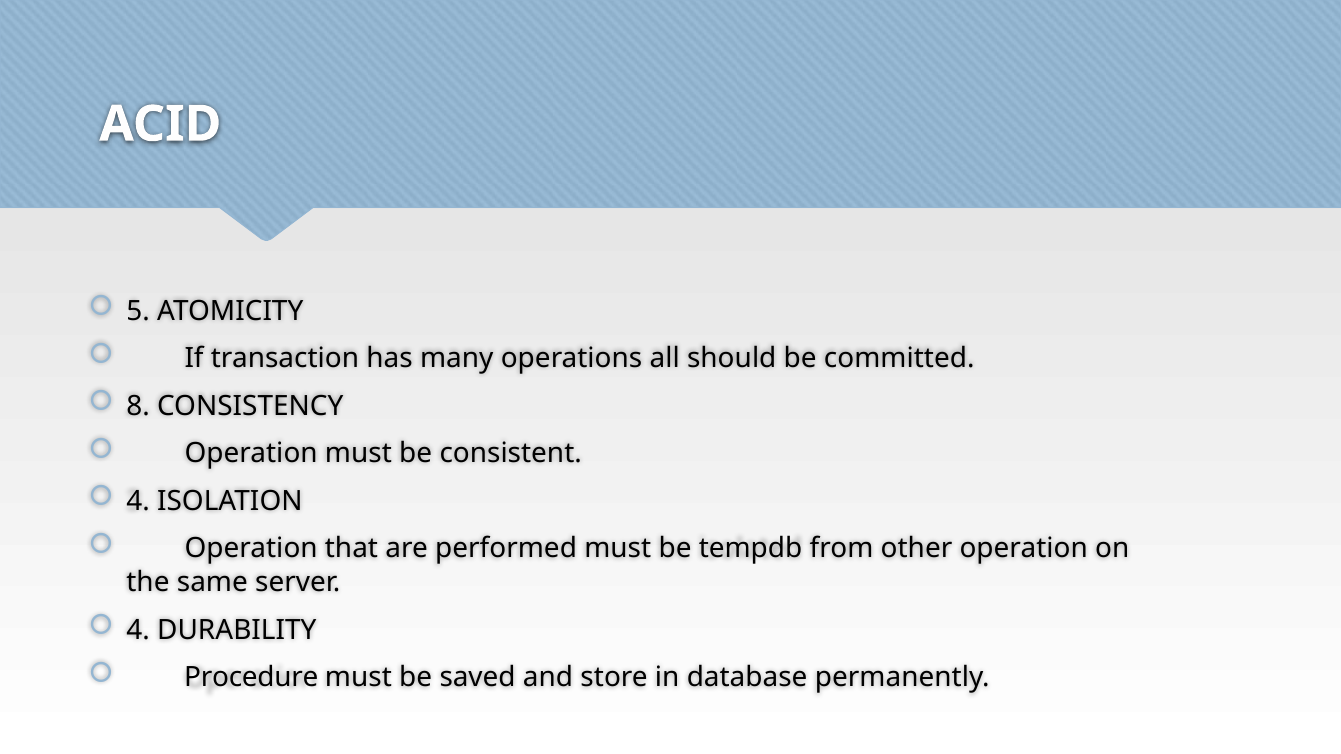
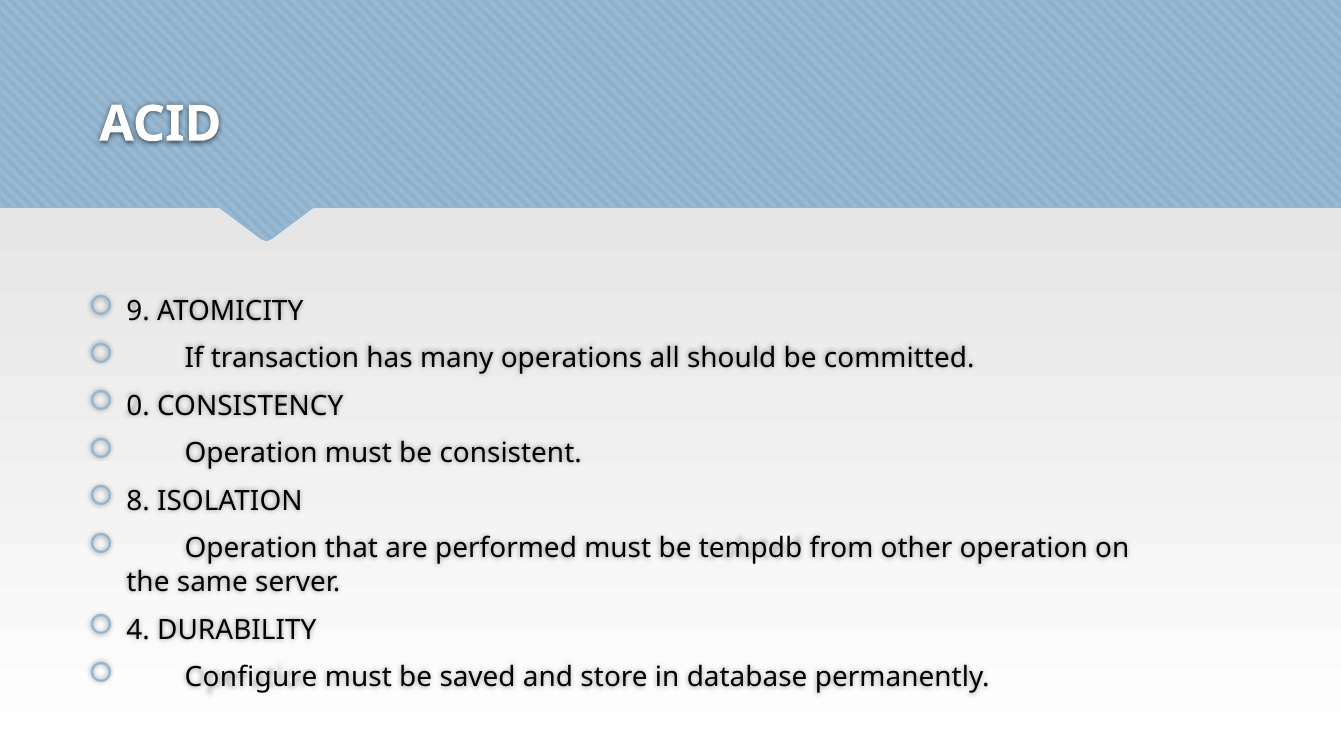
5: 5 -> 9 (138, 311)
8: 8 -> 0 (138, 406)
4: 4 -> 8 (138, 501)
Procedure: Procedure -> Configure (251, 678)
